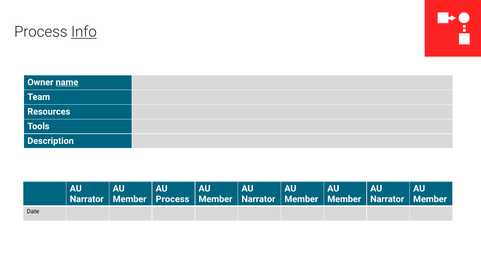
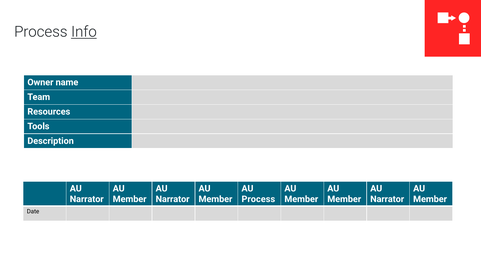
name underline: present -> none (67, 82)
Process: Process -> Narrator (173, 199)
Narrator: Narrator -> Process (258, 199)
